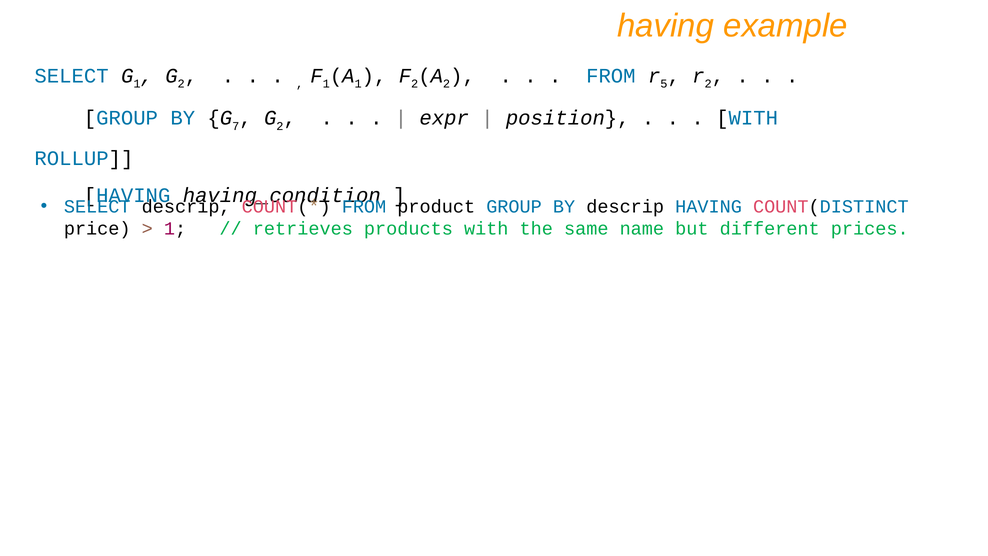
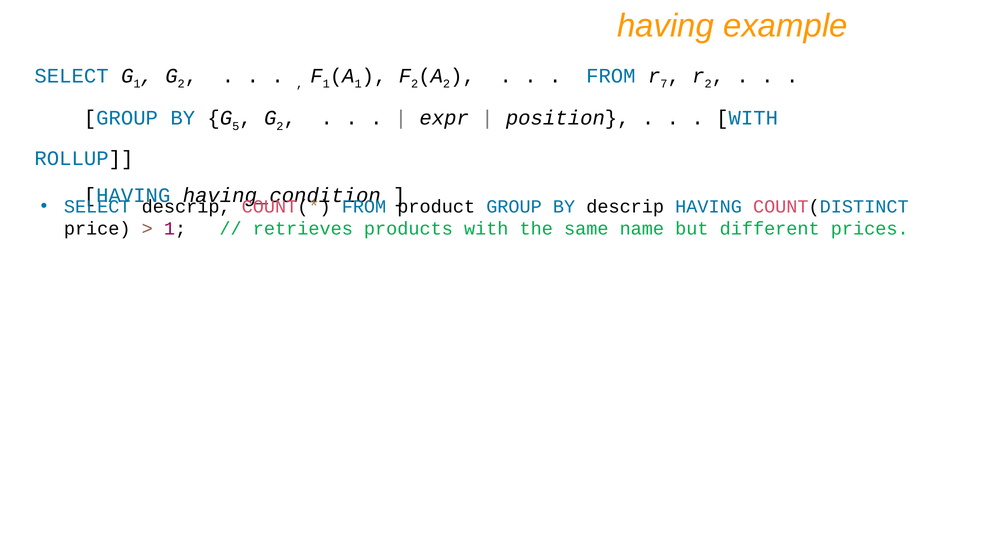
5: 5 -> 7 (664, 84)
7: 7 -> 5 (236, 126)
